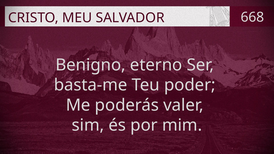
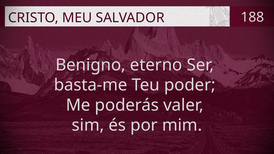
668: 668 -> 188 (252, 17)
